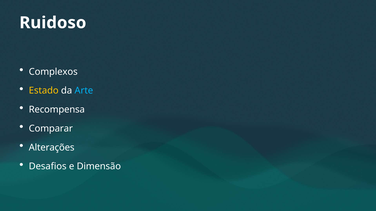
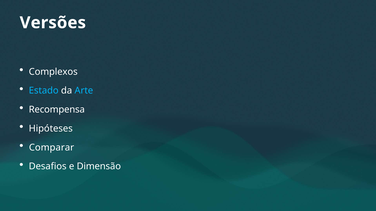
Ruidoso: Ruidoso -> Versões (53, 23)
Estado colour: yellow -> light blue (44, 91)
Comparar: Comparar -> Hipóteses (51, 129)
Alterações: Alterações -> Comparar (52, 148)
